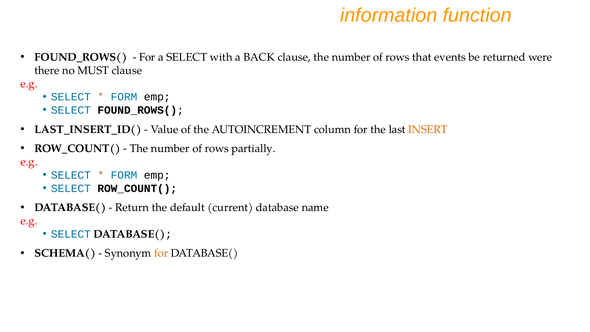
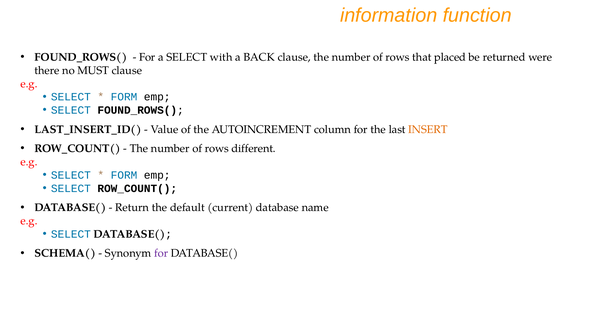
events: events -> placed (450, 57)
partially: partially -> different (254, 149)
for colour: orange -> purple (161, 253)
